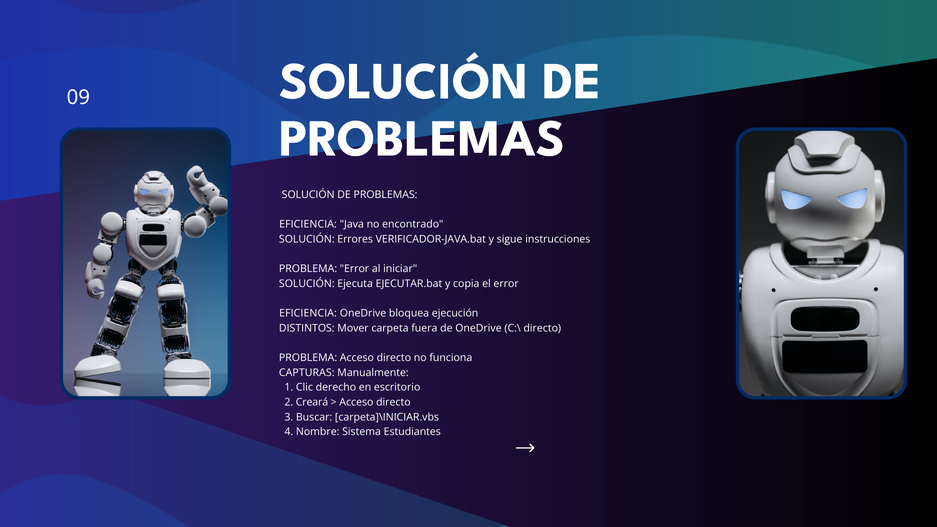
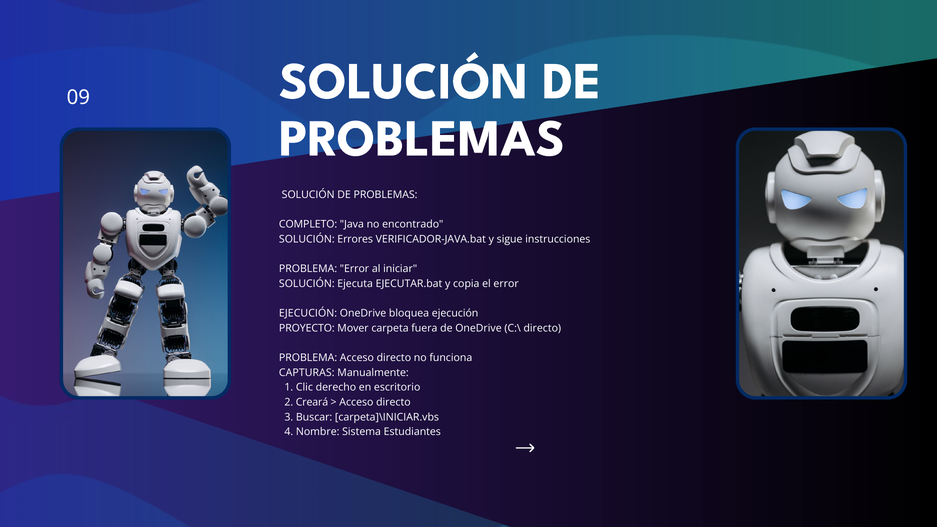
EFICIENCIA: EFICIENCIA -> COMPLETO (308, 224)
EFICIENCIA: EFICIENCIA -> EJECUCIÓN (308, 313)
DISTINTOS: DISTINTOS -> PROYECTO (307, 328)
